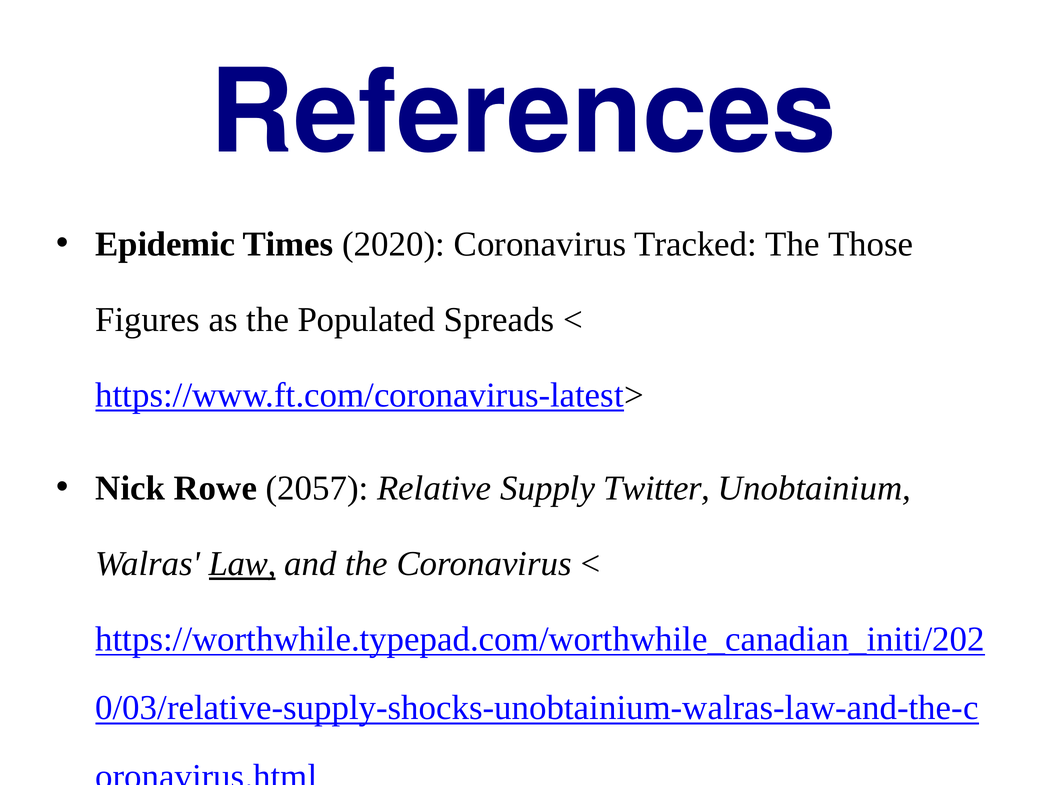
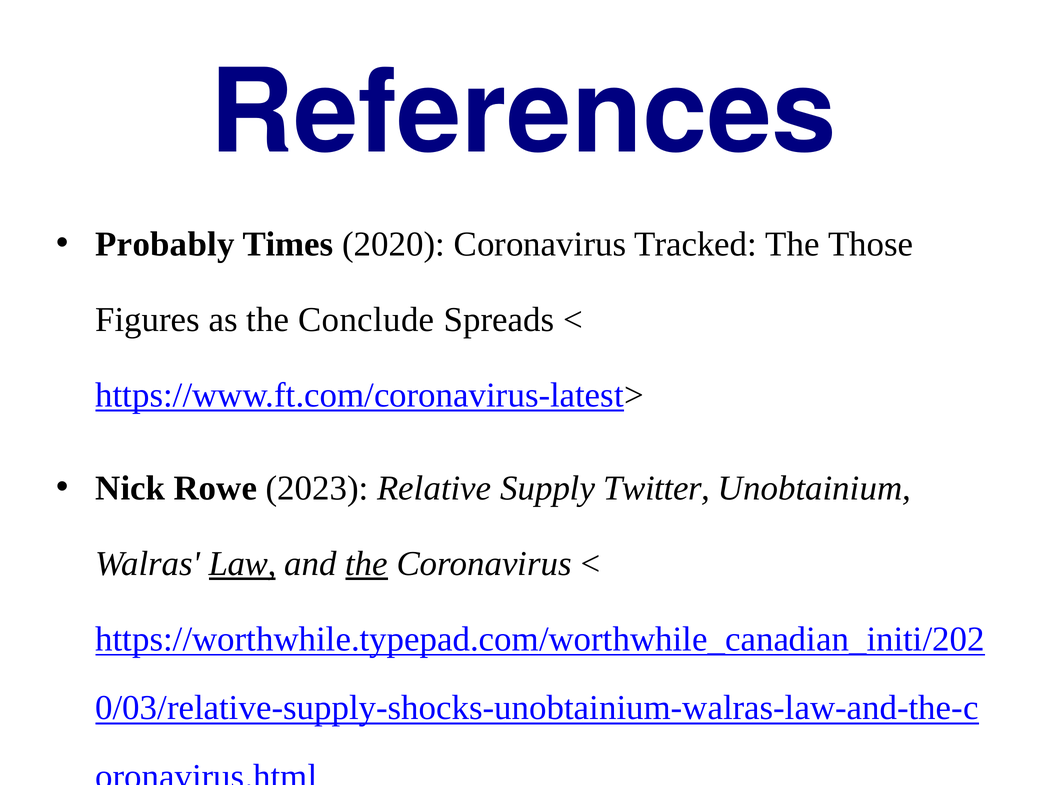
Epidemic: Epidemic -> Probably (165, 244)
Populated: Populated -> Conclude (366, 320)
2057: 2057 -> 2023 (317, 488)
the underline: none -> present (367, 564)
